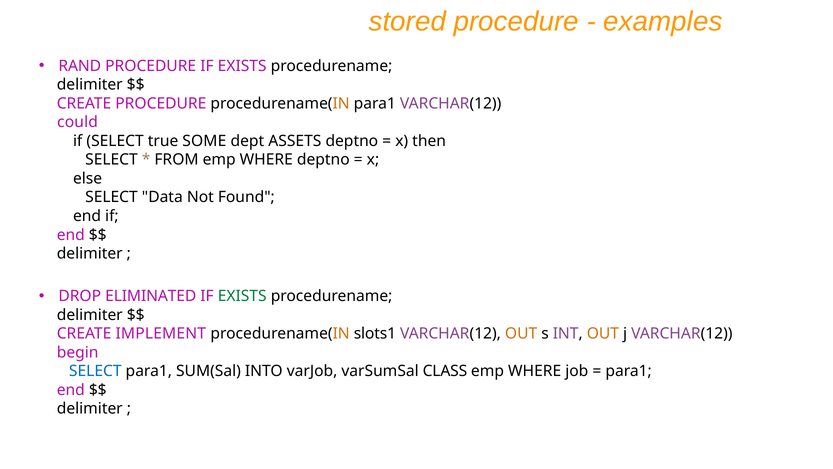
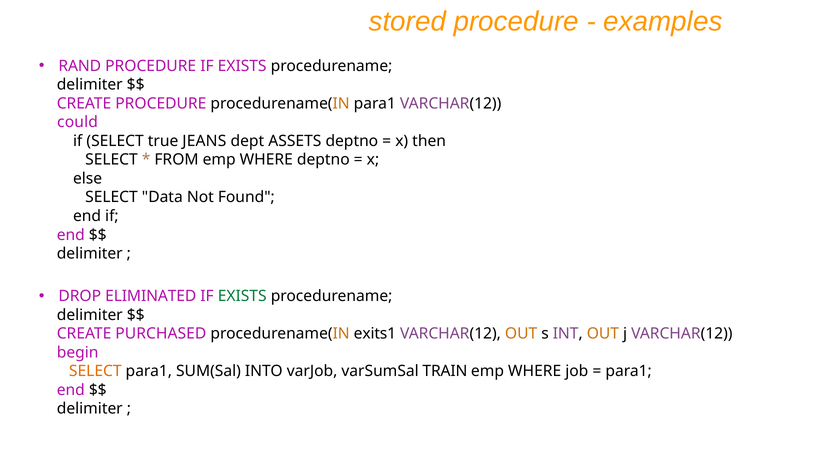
SOME: SOME -> JEANS (204, 141)
IMPLEMENT: IMPLEMENT -> PURCHASED (161, 333)
slots1: slots1 -> exits1 (375, 333)
SELECT colour: blue -> orange (95, 371)
CLASS: CLASS -> TRAIN (445, 371)
